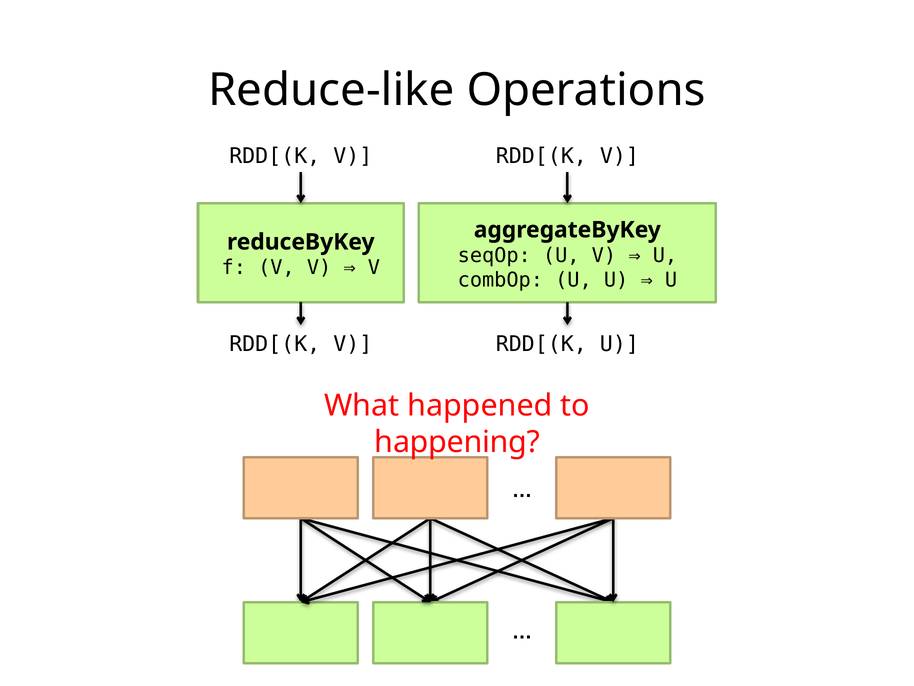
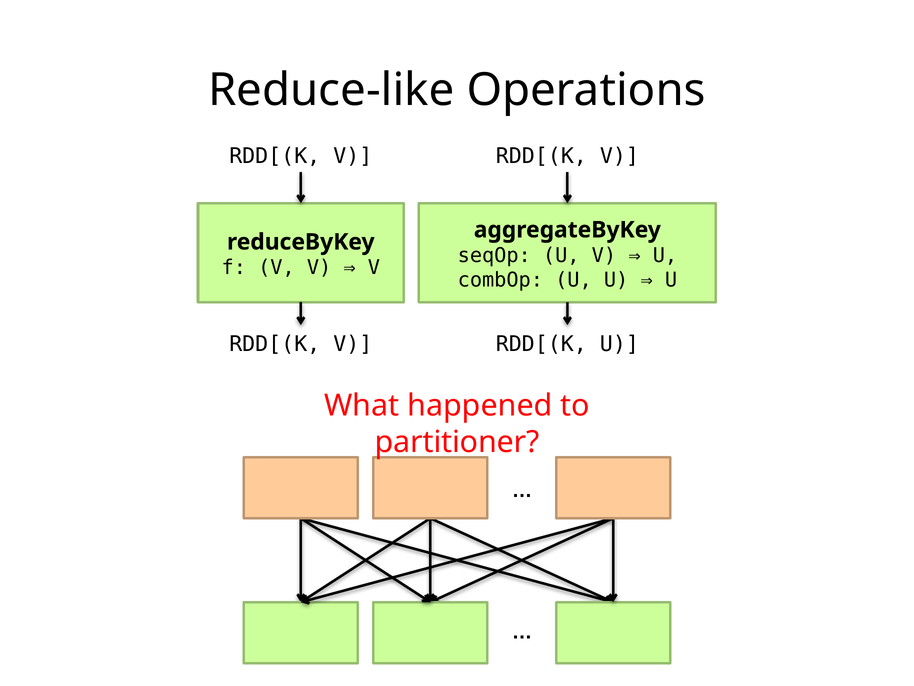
happening: happening -> partitioner (457, 442)
